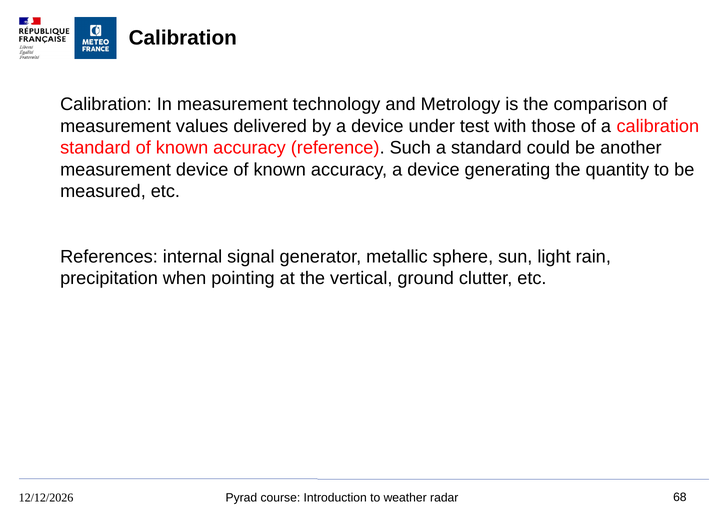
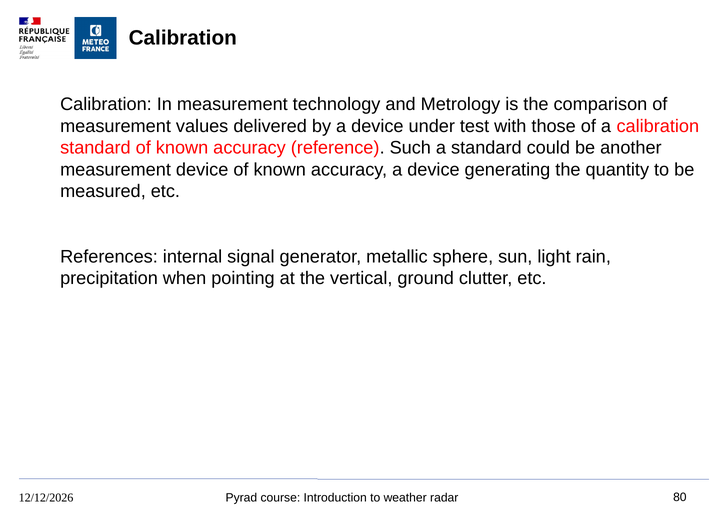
68: 68 -> 80 (680, 497)
